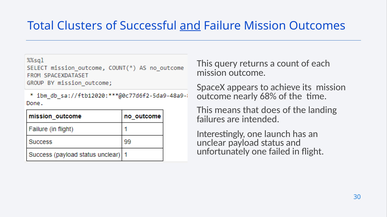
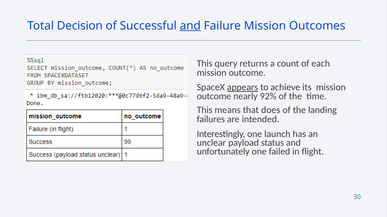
Clusters: Clusters -> Decision (80, 26)
appears underline: none -> present (243, 88)
68%: 68% -> 92% (268, 96)
